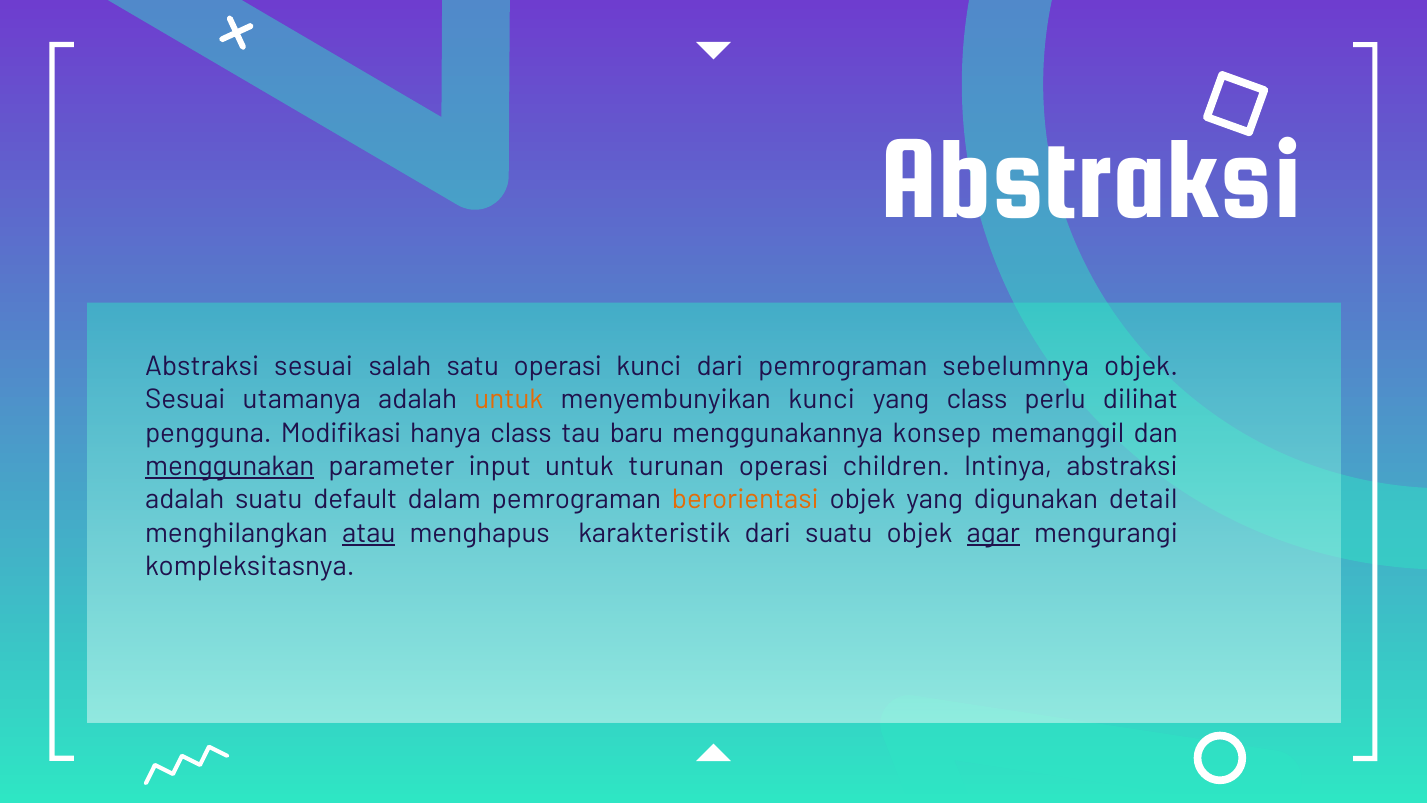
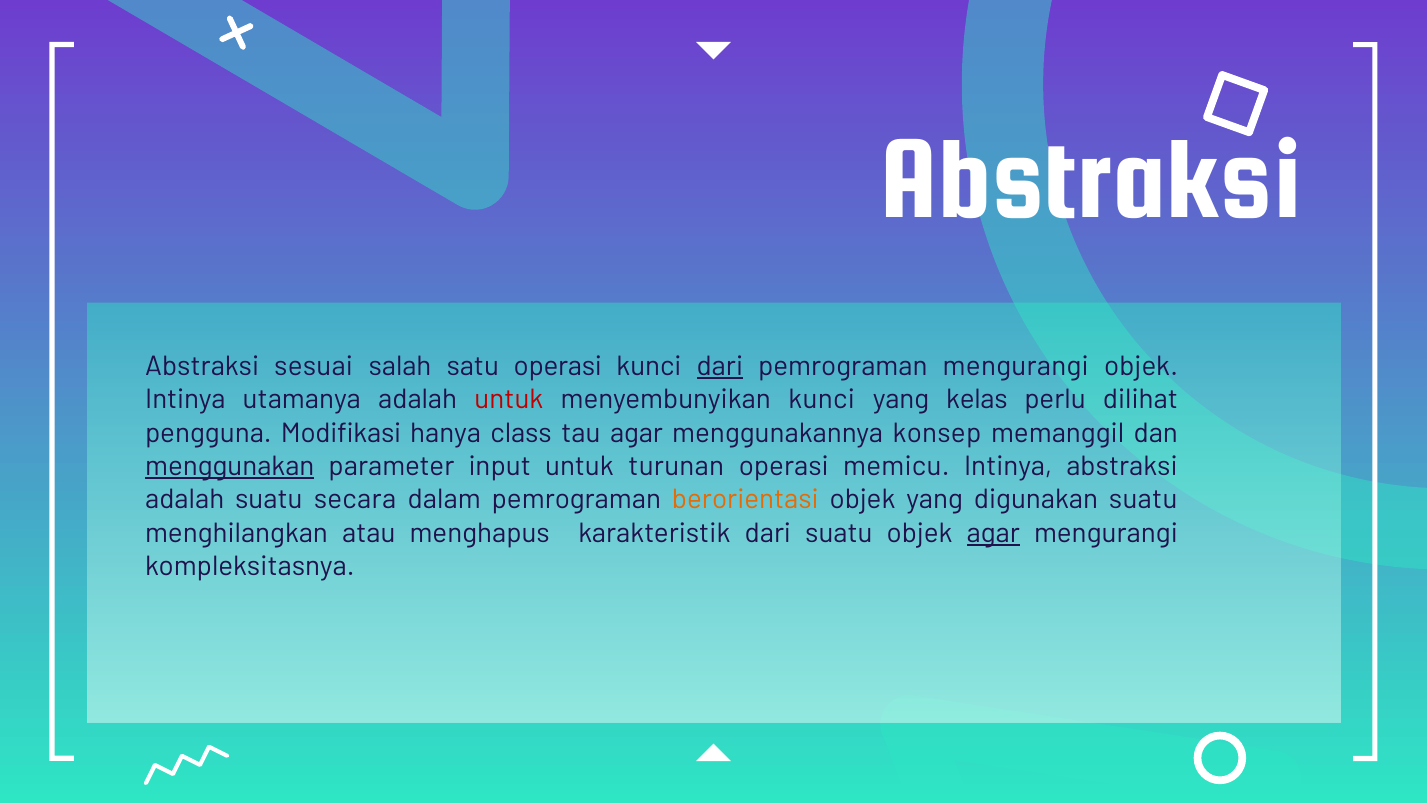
dari underline: none -> present (720, 366)
pemrograman sebelumnya: sebelumnya -> mengurangi (1016, 366)
Sesuai: Sesuai -> Intinya (185, 400)
untuk colour: orange -> red (509, 400)
yang class: class -> kelas (977, 400)
tau baru: baru -> agar (637, 433)
children: children -> memicu (896, 466)
default: default -> secara (355, 499)
digunakan detail: detail -> suatu (1143, 499)
atau underline: present -> none (369, 533)
